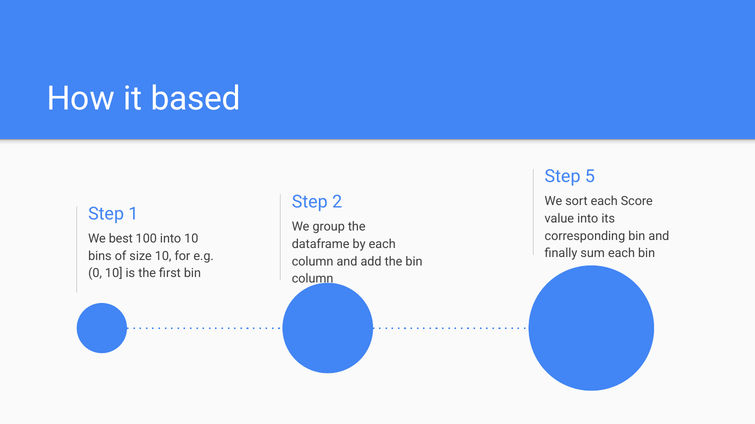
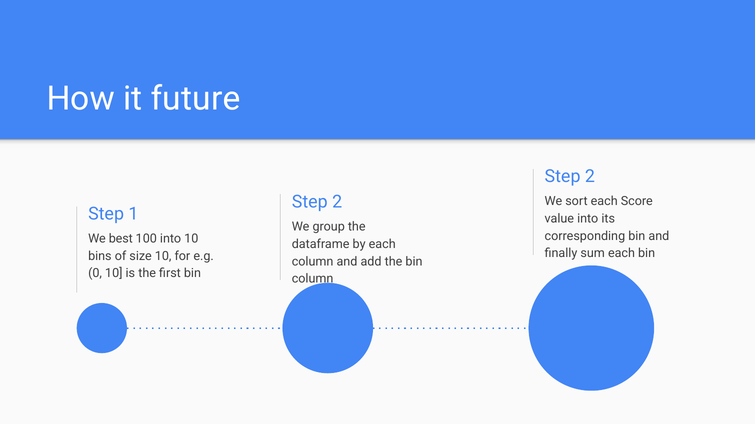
based: based -> future (196, 99)
5: 5 -> 2 (590, 177)
